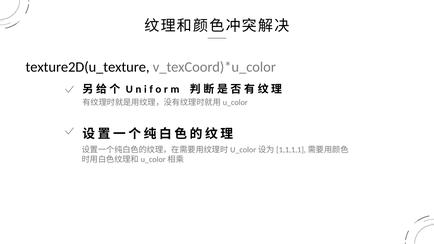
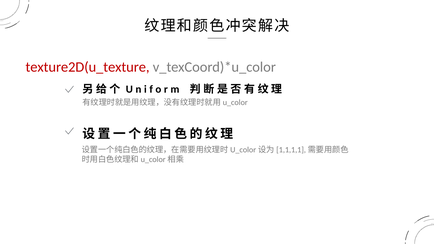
texture2D(u_texture colour: black -> red (88, 67)
